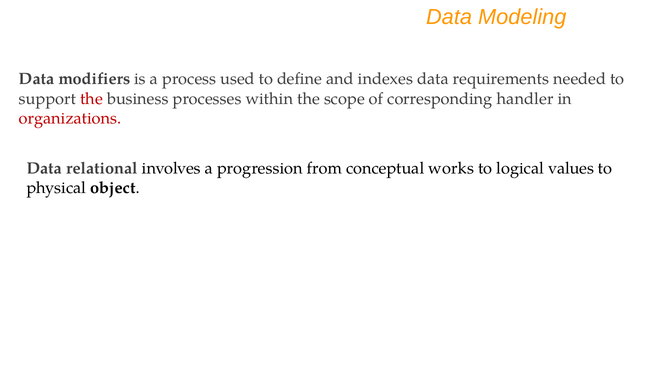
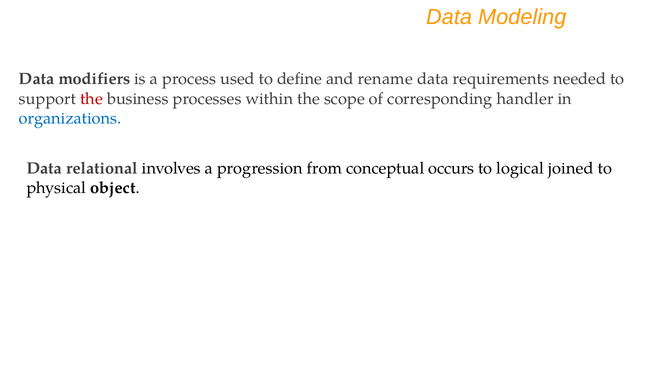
indexes: indexes -> rename (385, 79)
organizations colour: red -> blue (70, 118)
works: works -> occurs (451, 168)
values: values -> joined (571, 168)
